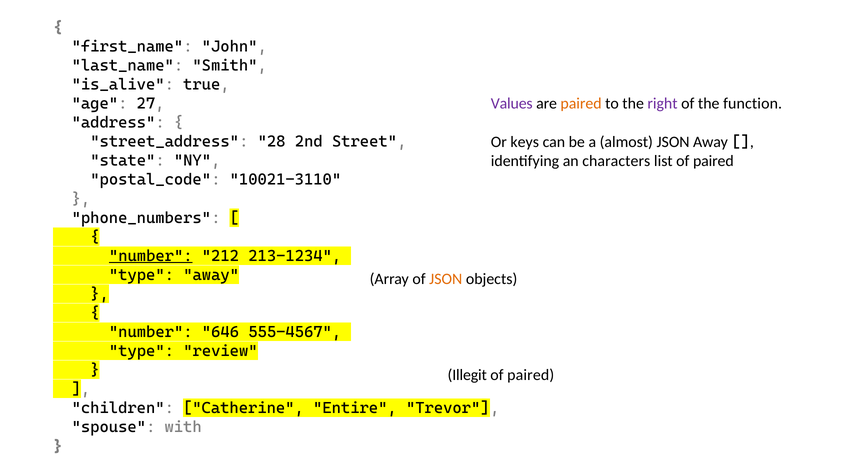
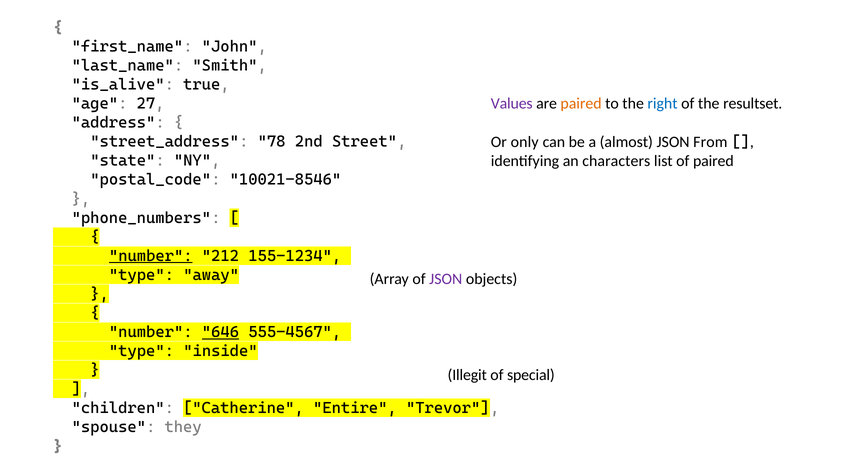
right colour: purple -> blue (663, 104)
function: function -> resultset (753, 104)
28: 28 -> 78 (272, 142)
keys: keys -> only (525, 142)
JSON Away: Away -> From (710, 142)
10021-3110: 10021-3110 -> 10021-8546 (285, 180)
213-1234: 213-1234 -> 155-1234 (295, 256)
JSON colour: orange -> purple (446, 279)
646 underline: none -> present (220, 332)
review: review -> inside (220, 351)
paired: paired -> special (531, 375)
with: with -> they (183, 428)
